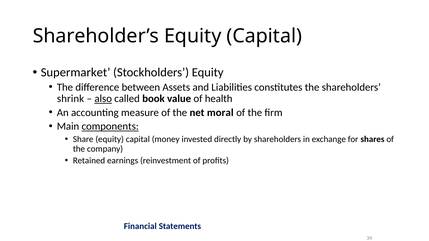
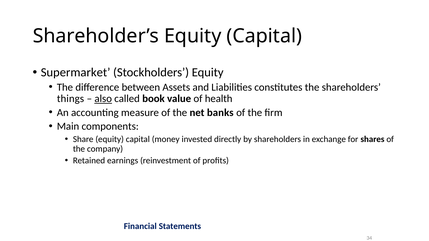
shrink: shrink -> things (71, 99)
moral: moral -> banks (220, 113)
components underline: present -> none (110, 126)
